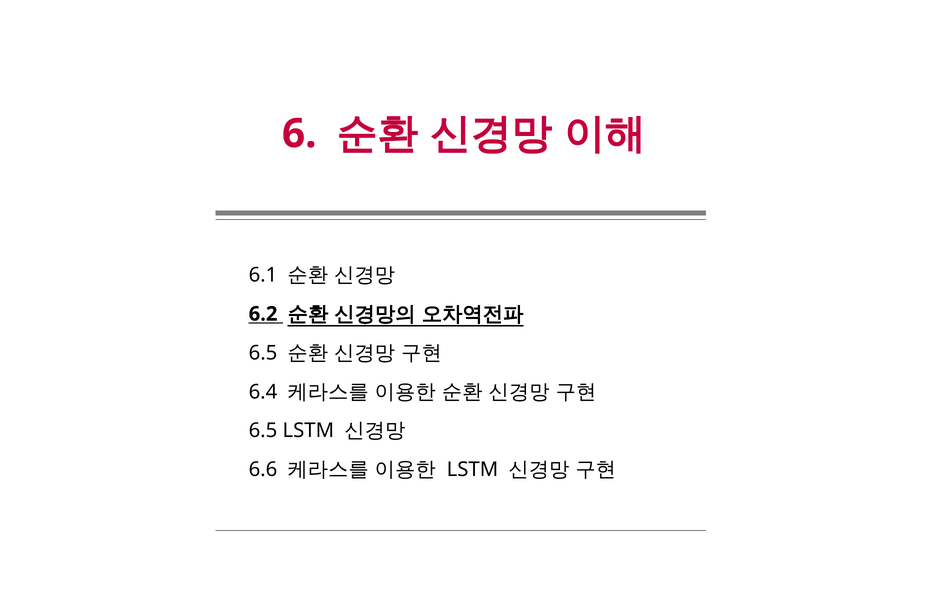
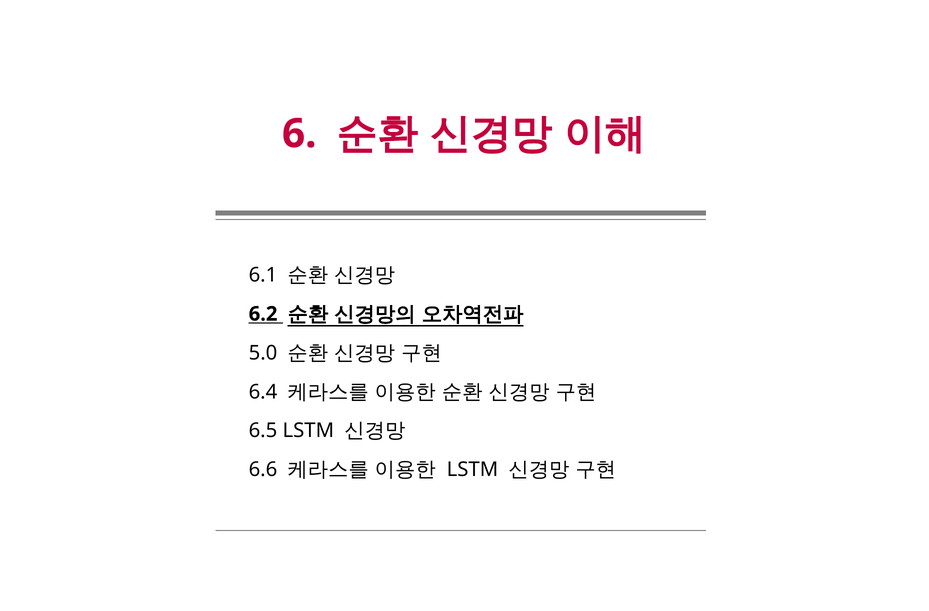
6.5: 6.5 -> 5.0 (263, 352)
